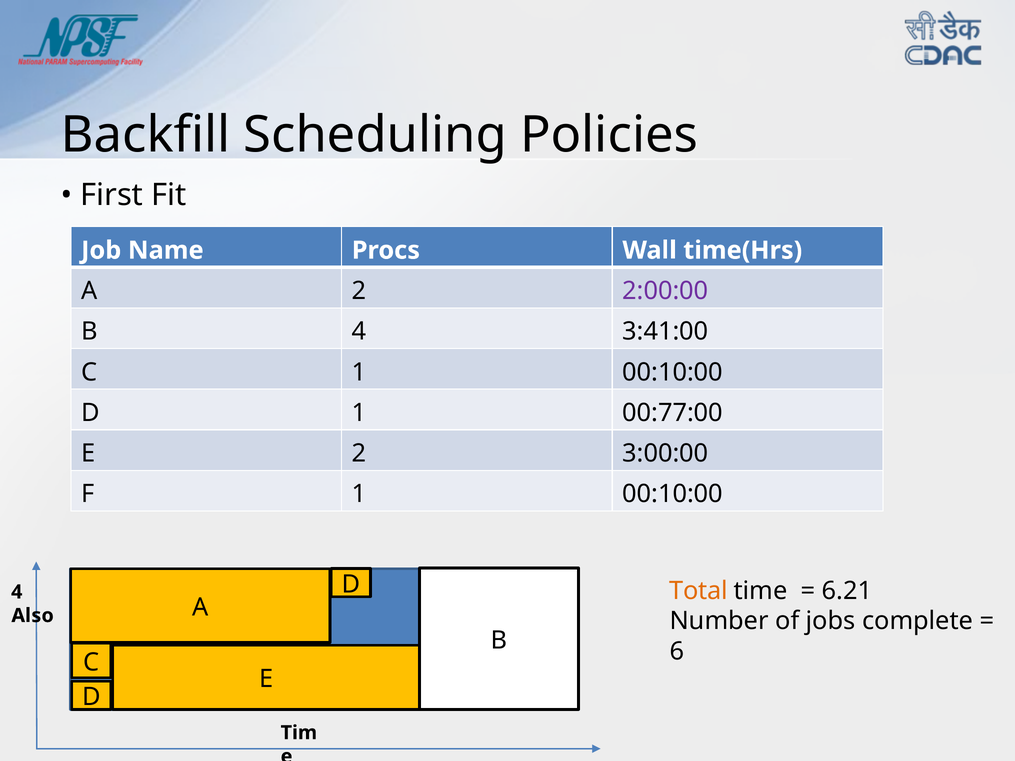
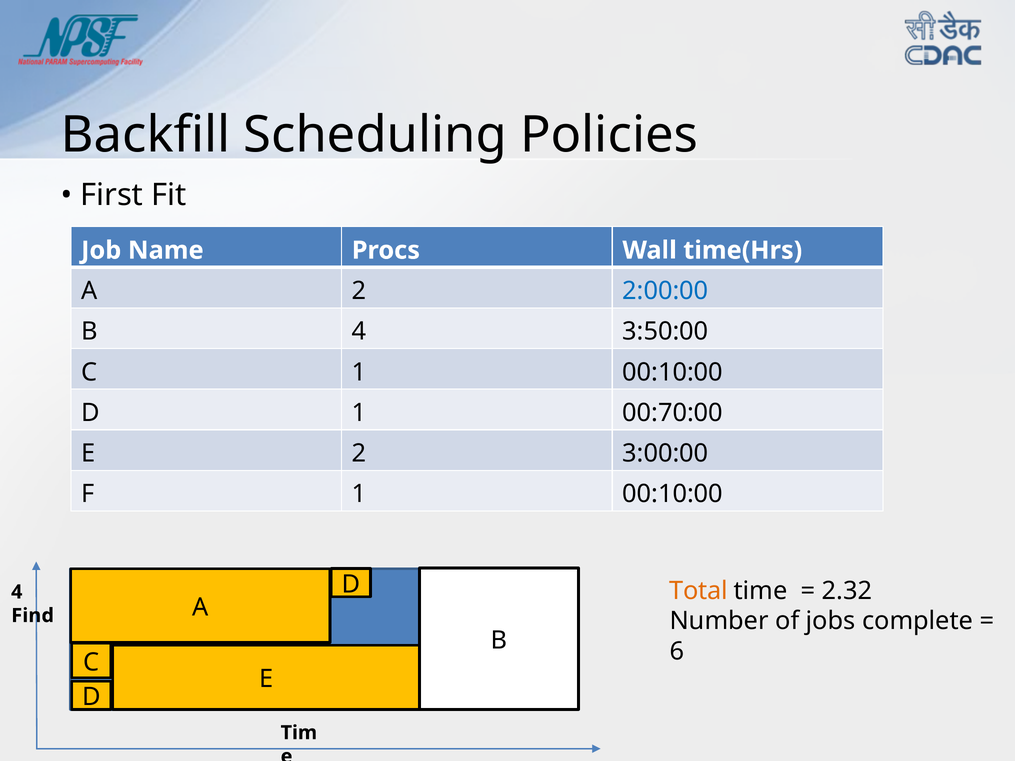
2:00:00 colour: purple -> blue (665, 291)
3:41:00: 3:41:00 -> 3:50:00 (665, 332)
00:77:00: 00:77:00 -> 00:70:00 (673, 413)
6.21: 6.21 -> 2.32 (847, 591)
Also: Also -> Find (33, 616)
